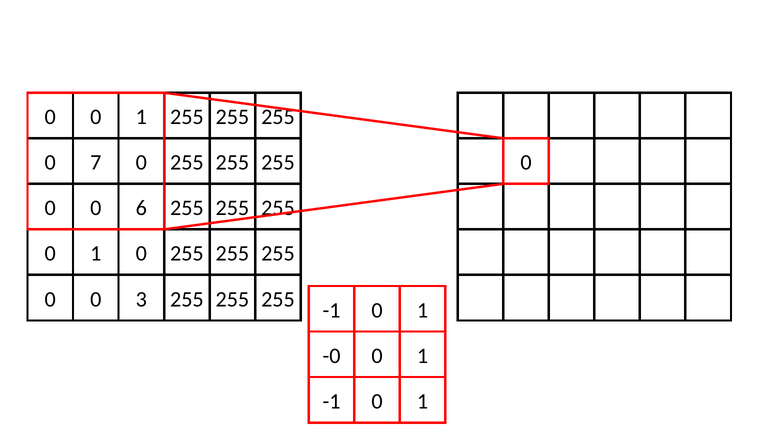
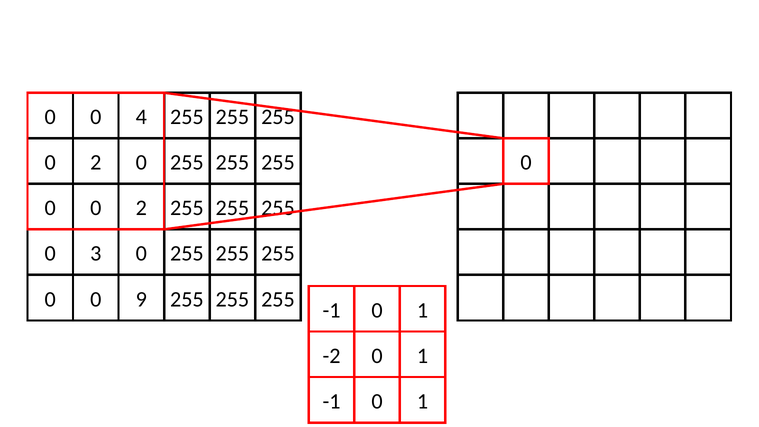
1: 1 -> 4 (141, 117)
7: 7 -> 2 (96, 163)
0 0 6: 6 -> 2 (141, 208)
1: 1 -> 3 (96, 254)
3: 3 -> 9 (141, 299)
-0: -0 -> -2 (332, 356)
